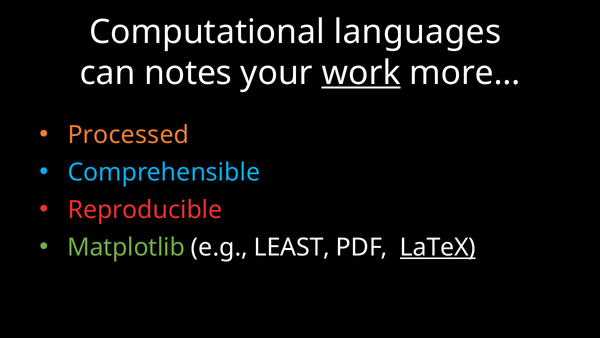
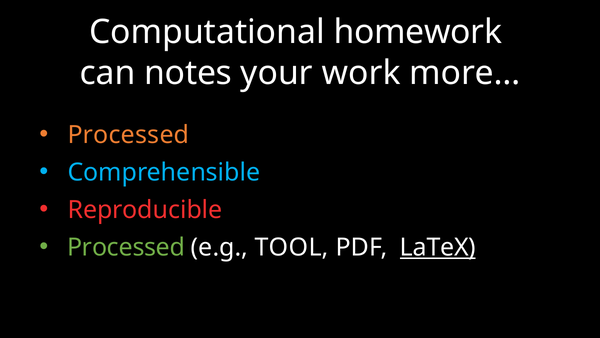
languages: languages -> homework (418, 32)
work underline: present -> none (361, 73)
Matplotlib: Matplotlib -> Processed (126, 247)
LEAST: LEAST -> TOOL (292, 247)
